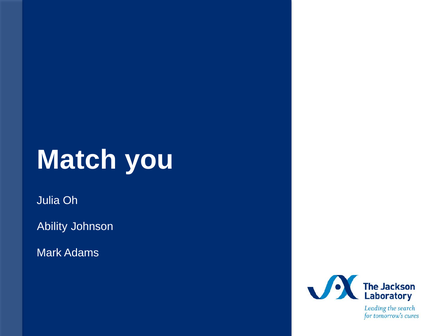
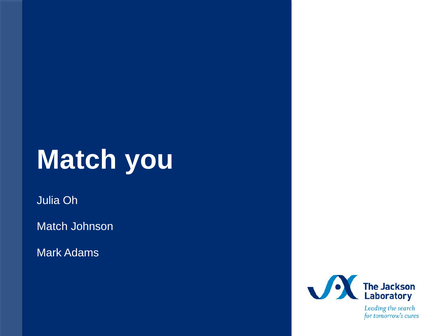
Ability: Ability -> Match (52, 227)
